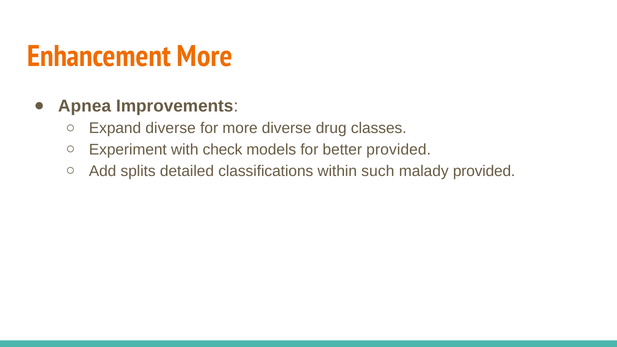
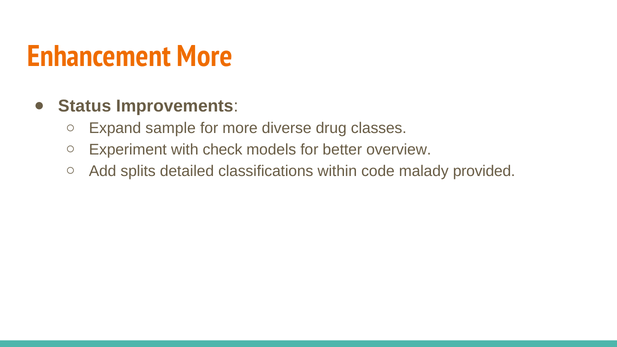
Apnea: Apnea -> Status (85, 106)
Expand diverse: diverse -> sample (171, 128)
better provided: provided -> overview (399, 150)
such: such -> code (378, 171)
